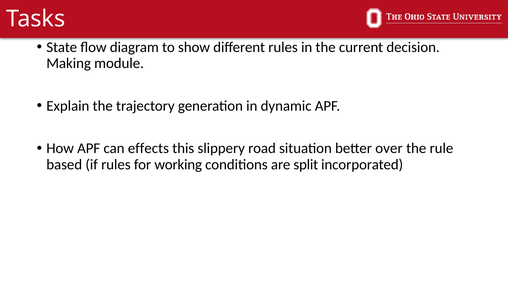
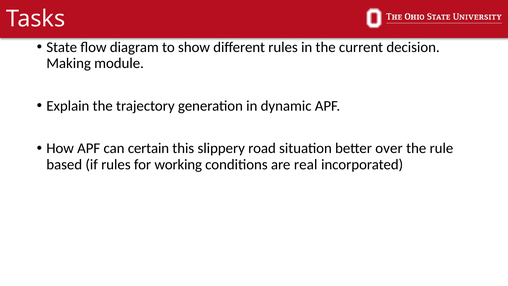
effects: effects -> certain (148, 148)
split: split -> real (306, 164)
